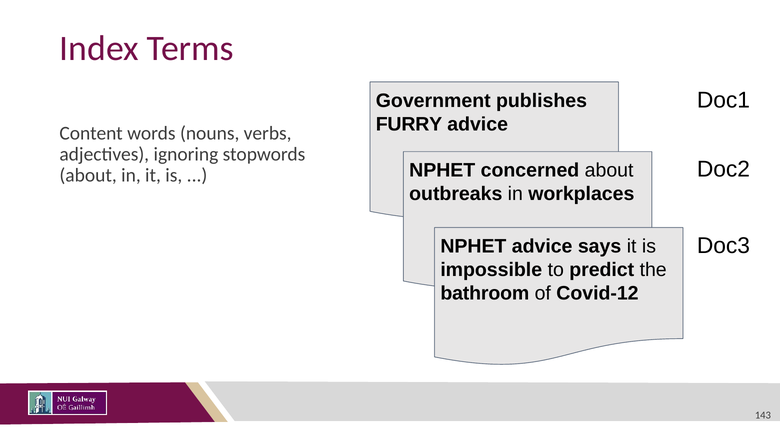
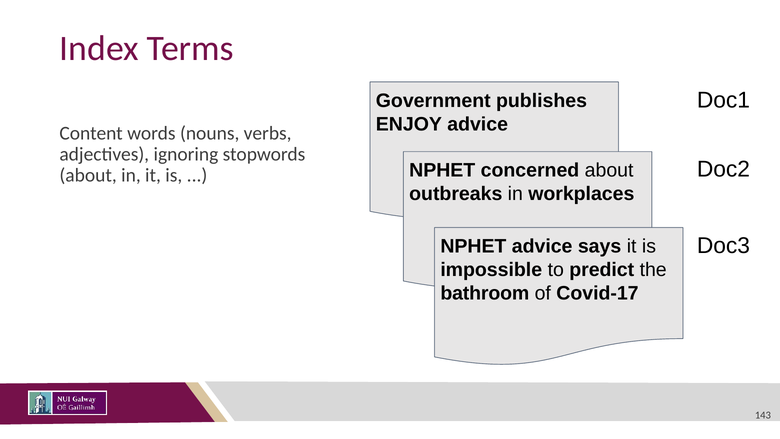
FURRY: FURRY -> ENJOY (409, 124)
Covid-12: Covid-12 -> Covid-17 (597, 293)
